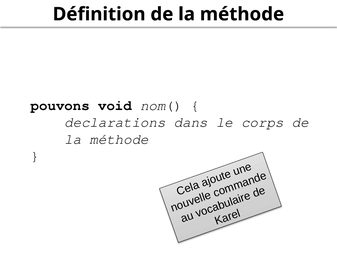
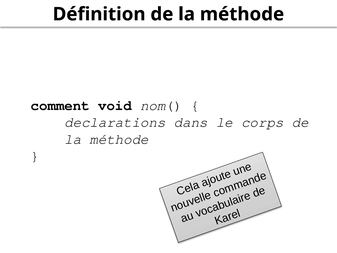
pouvons: pouvons -> comment (60, 105)
